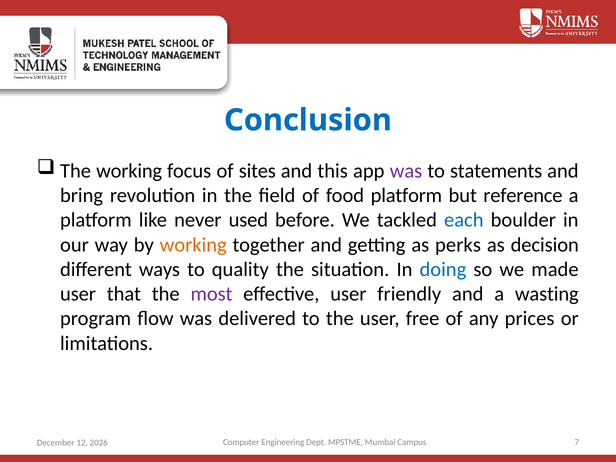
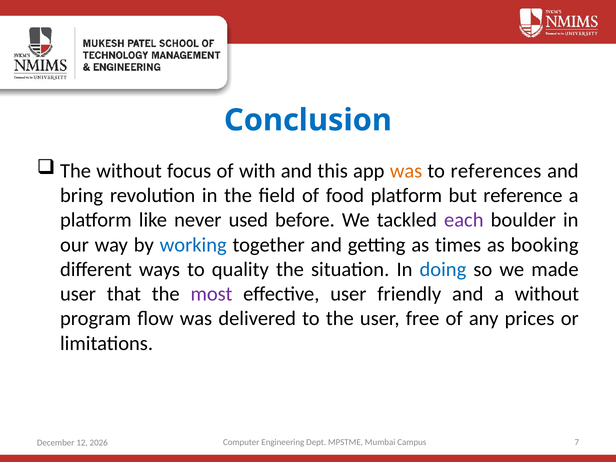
The working: working -> without (129, 171)
sites: sites -> with (257, 171)
was colour: purple -> orange (406, 171)
statements: statements -> references (496, 171)
each colour: blue -> purple (464, 220)
working colour: orange -> blue (193, 245)
perks: perks -> times (458, 245)
decision: decision -> booking (545, 245)
a wasting: wasting -> without (547, 294)
